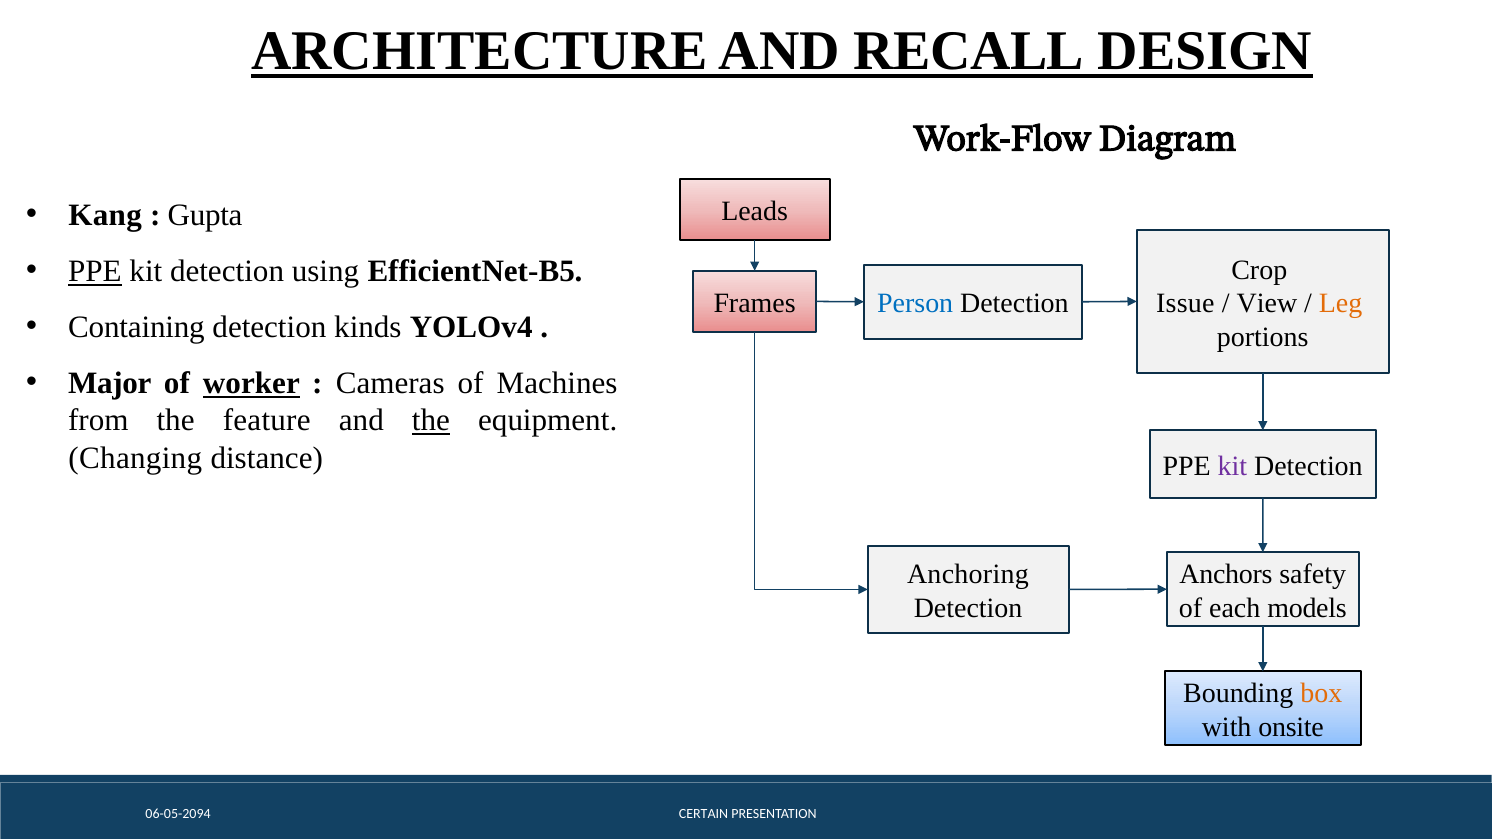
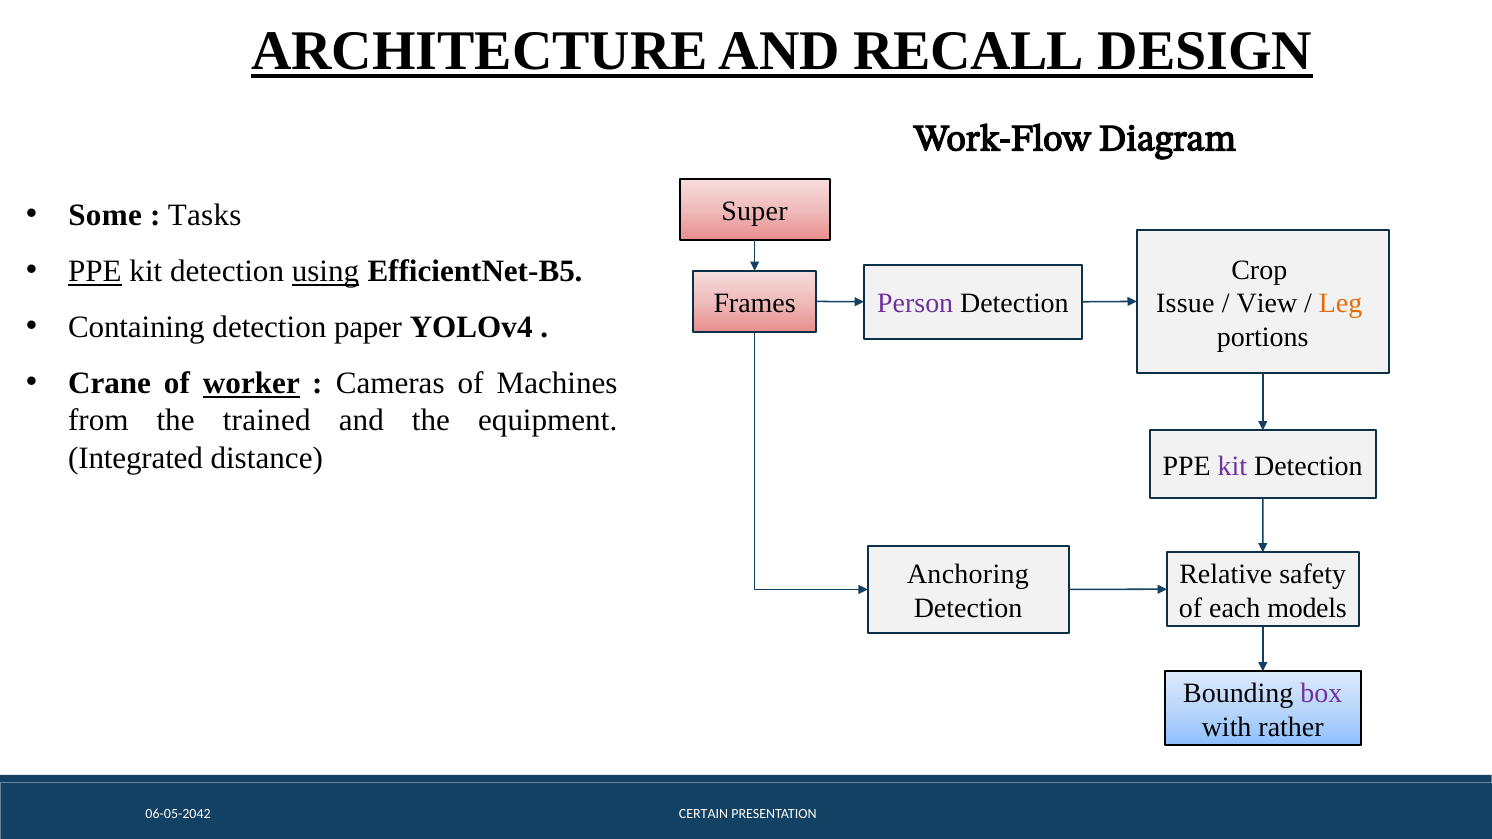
Leads: Leads -> Super (754, 212)
Kang: Kang -> Some (105, 216)
Gupta: Gupta -> Tasks (205, 216)
using underline: none -> present (326, 271)
Person colour: blue -> purple (915, 304)
kinds: kinds -> paper (368, 327)
Major: Major -> Crane (110, 383)
feature: feature -> trained (267, 421)
the underline: present -> none (431, 421)
Changing: Changing -> Integrated (136, 458)
Anchors: Anchors -> Relative (1226, 575)
box colour: orange -> purple (1321, 694)
onsite: onsite -> rather (1291, 727)
06-05-2094: 06-05-2094 -> 06-05-2042 (178, 814)
